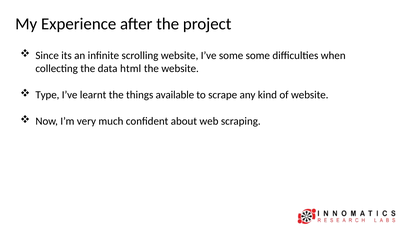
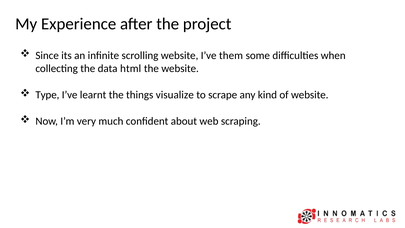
I’ve some: some -> them (231, 55)
available: available -> visualize (175, 95)
